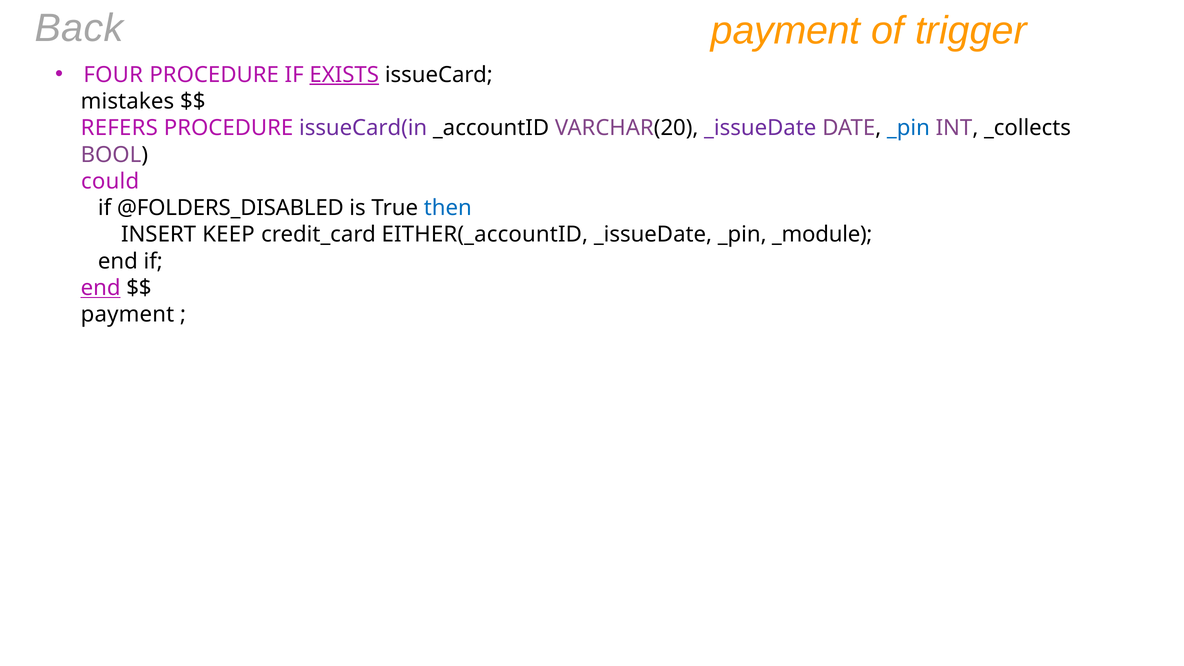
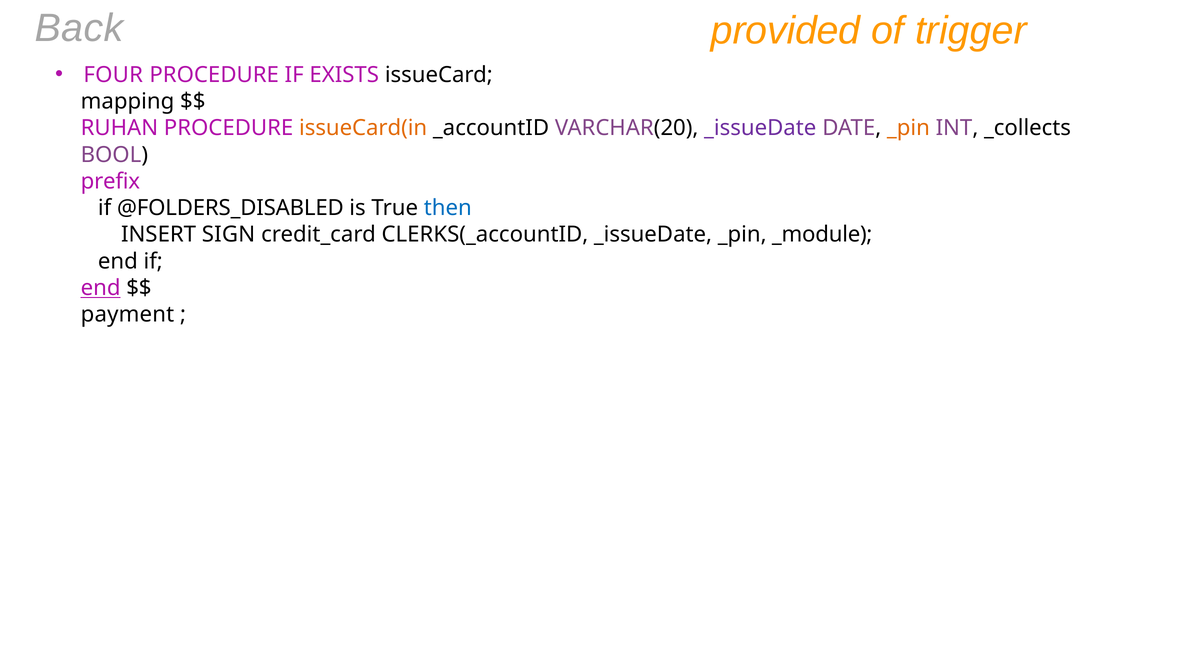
payment: payment -> provided (786, 31)
EXISTS underline: present -> none (344, 75)
mistakes: mistakes -> mapping (128, 101)
REFERS: REFERS -> RUHAN (119, 128)
issueCard(in colour: purple -> orange (363, 128)
_pin colour: blue -> orange (908, 128)
could: could -> prefix (110, 181)
KEEP: KEEP -> SIGN (229, 235)
EITHER(_accountID: EITHER(_accountID -> CLERKS(_accountID (485, 235)
